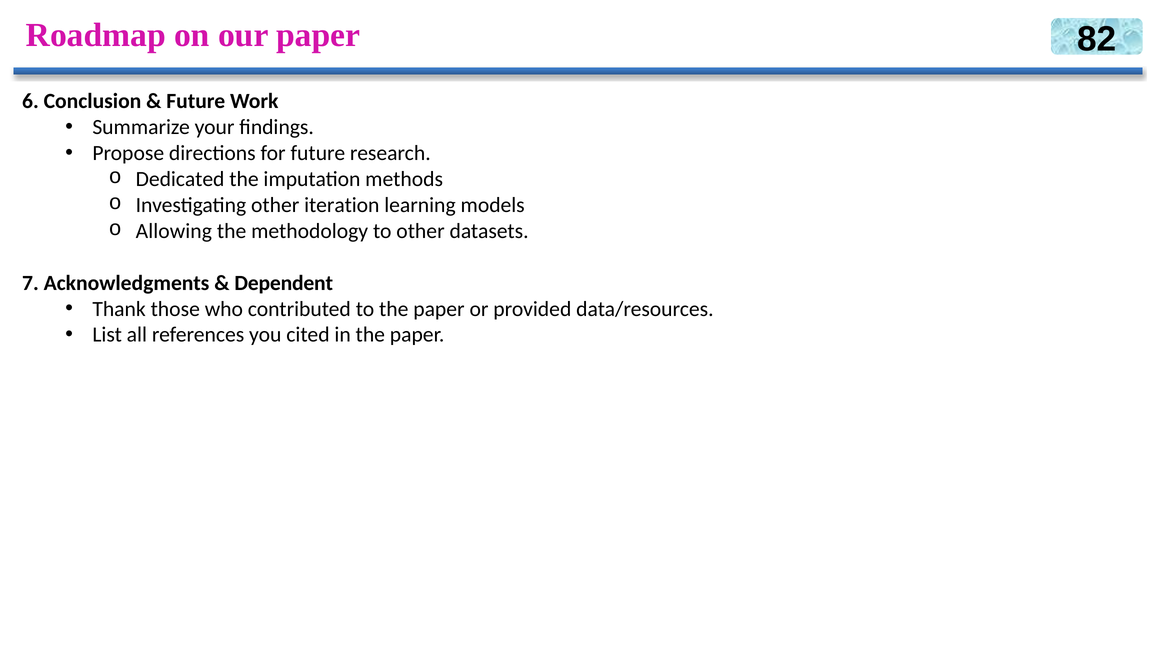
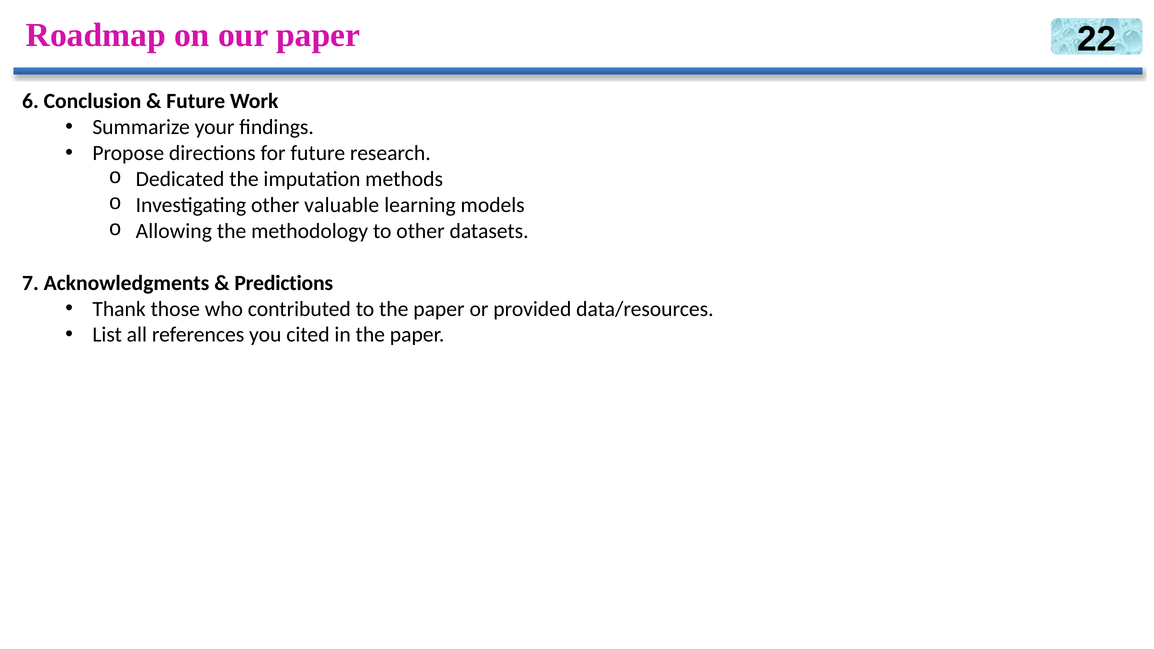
82: 82 -> 22 (1097, 39)
iteration: iteration -> valuable (342, 205)
Dependent: Dependent -> Predictions (284, 283)
